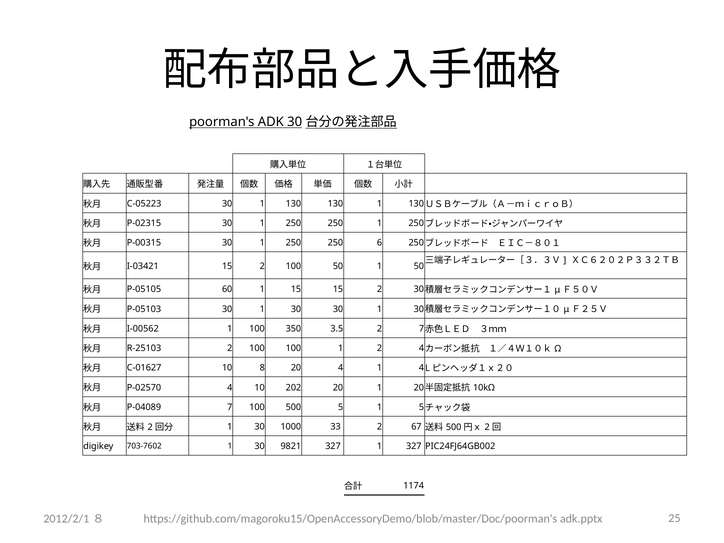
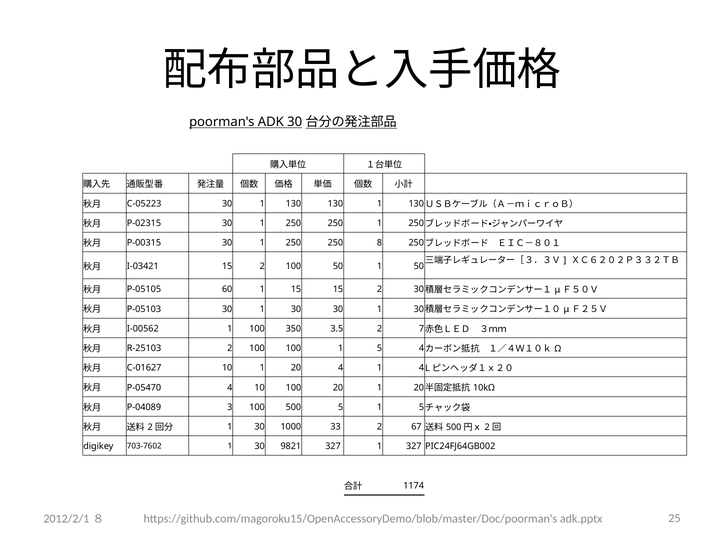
6: 6 -> 8 (379, 243)
1 2: 2 -> 5 (379, 348)
10 8: 8 -> 1 (262, 368)
P-02570: P-02570 -> P-05470 (144, 388)
10 202: 202 -> 100 (293, 388)
7: 7 -> 3 (230, 407)
